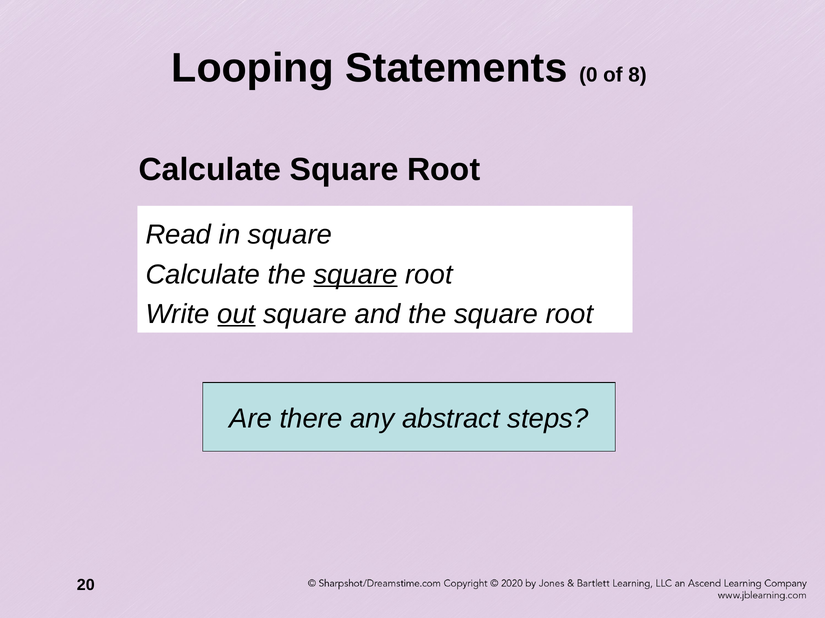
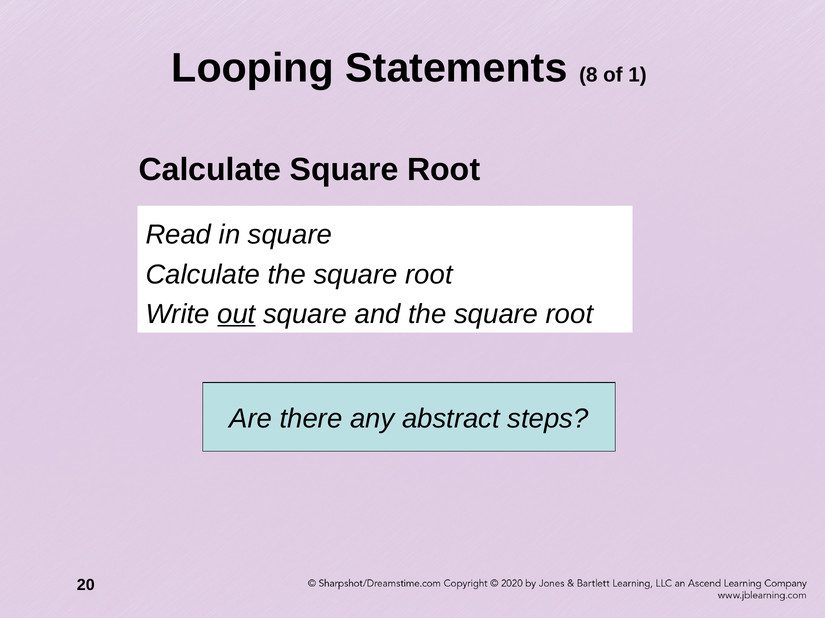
0: 0 -> 8 (588, 75)
8: 8 -> 1 (638, 75)
square underline: present -> none (356, 275)
